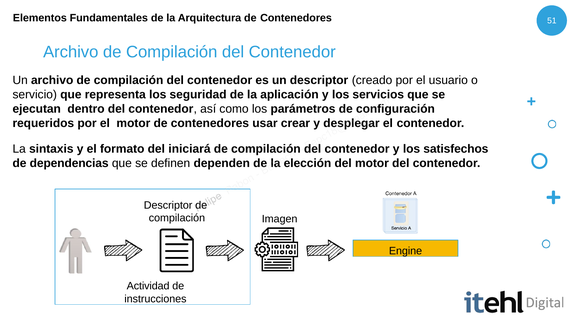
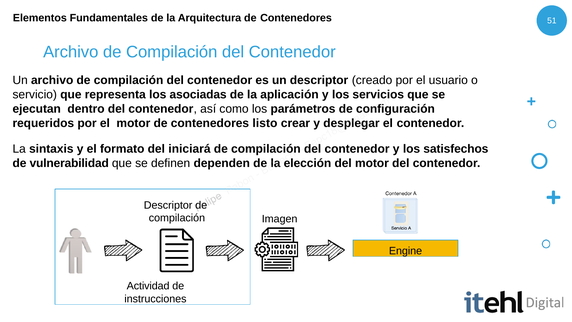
seguridad: seguridad -> asociadas (198, 95)
usar: usar -> listo (265, 123)
dependencias: dependencias -> vulnerabilidad (69, 163)
